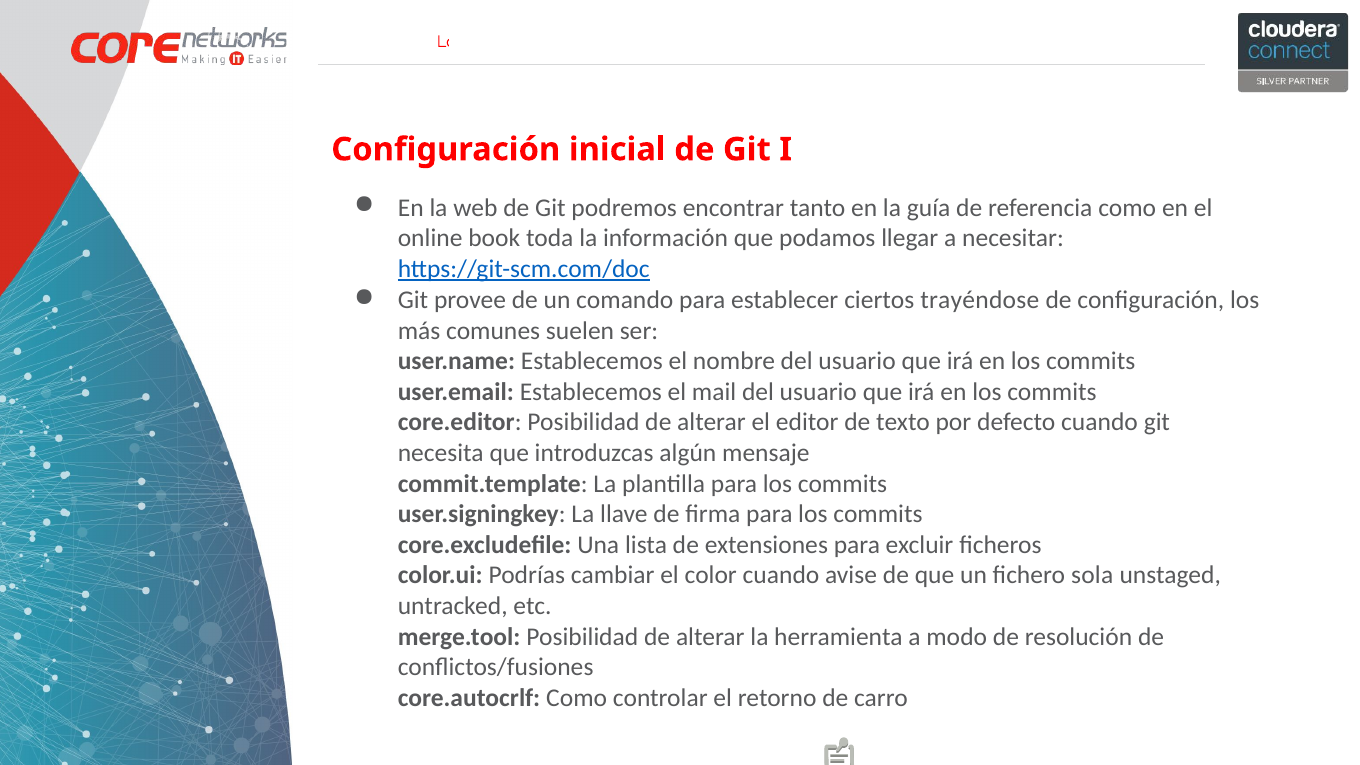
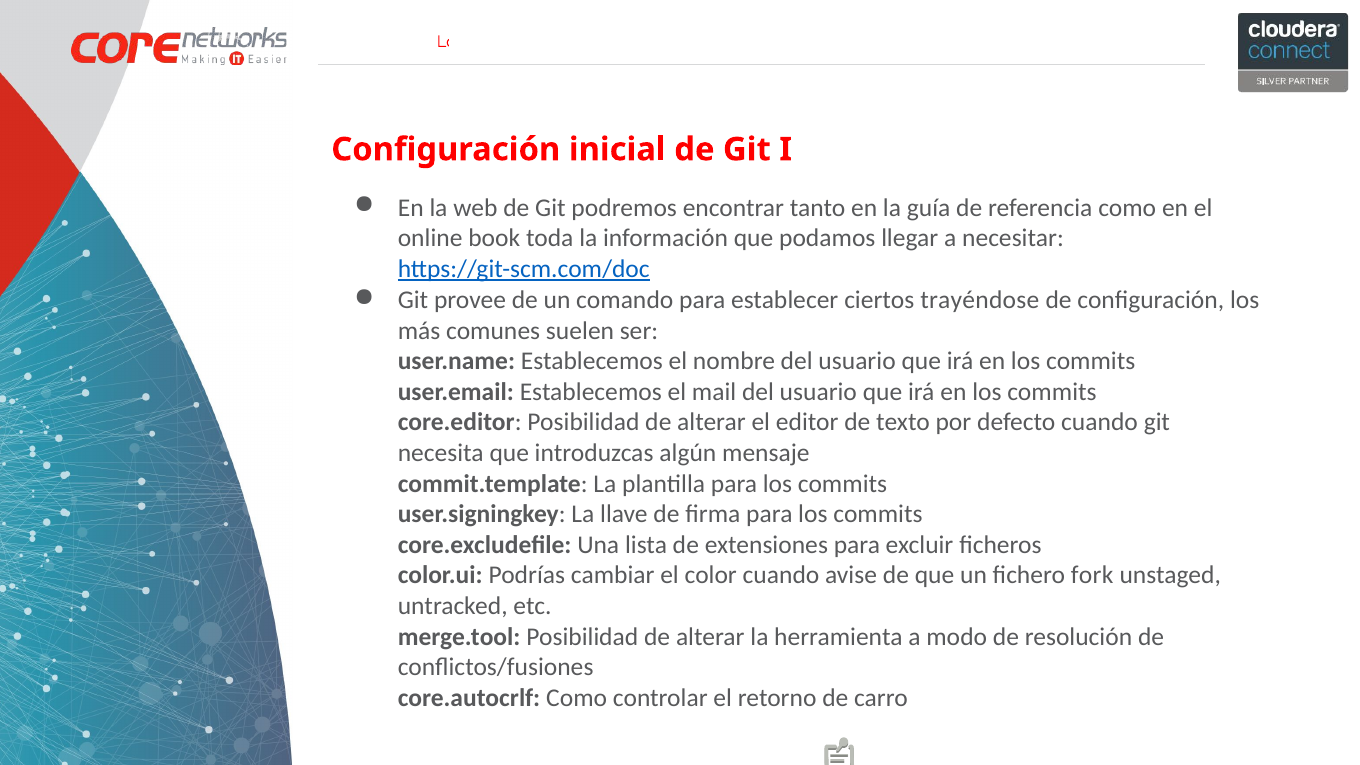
sola: sola -> fork (1092, 575)
